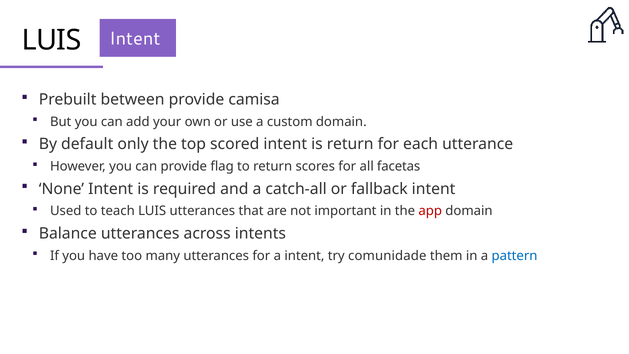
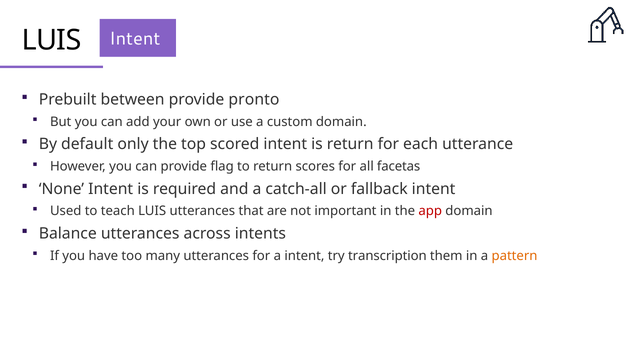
camisa: camisa -> pronto (254, 100)
comunidade: comunidade -> transcription (387, 256)
pattern colour: blue -> orange (515, 256)
